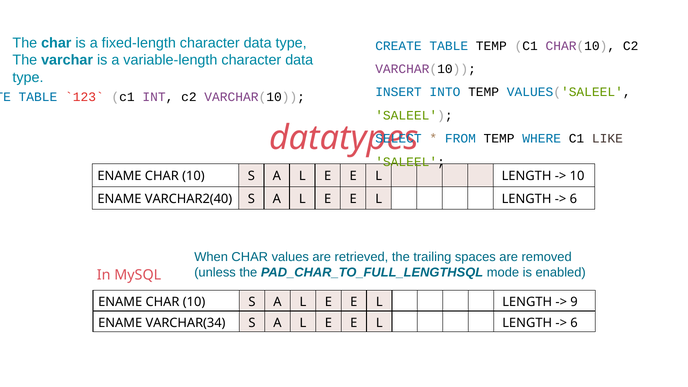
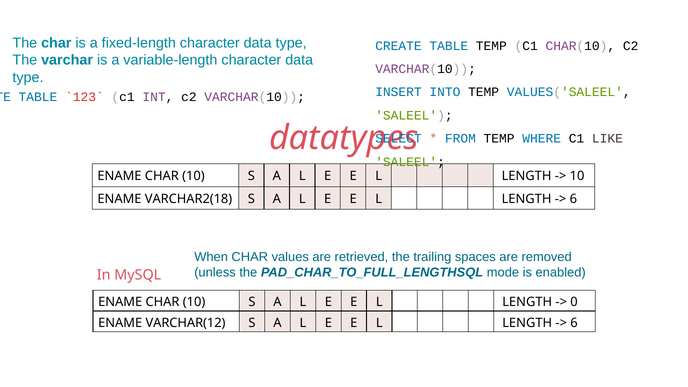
VARCHAR2(40: VARCHAR2(40 -> VARCHAR2(18 (189, 199)
9: 9 -> 0 (574, 302)
VARCHAR(34: VARCHAR(34 -> VARCHAR(12 (185, 323)
